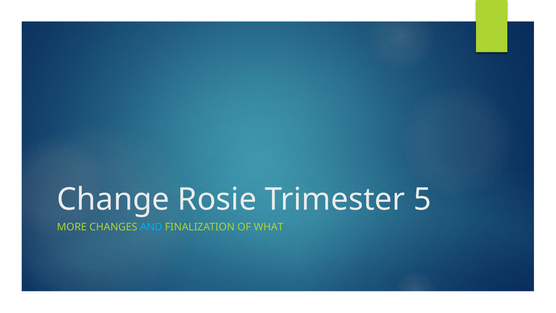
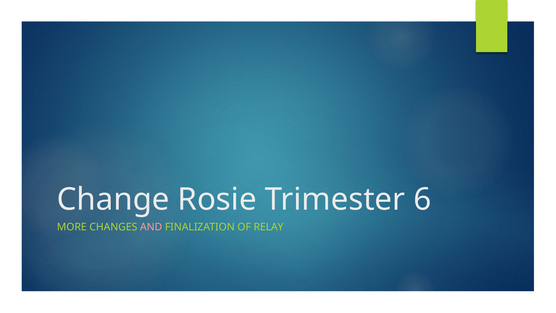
5: 5 -> 6 (422, 199)
AND colour: light blue -> pink (151, 227)
WHAT: WHAT -> RELAY (269, 227)
